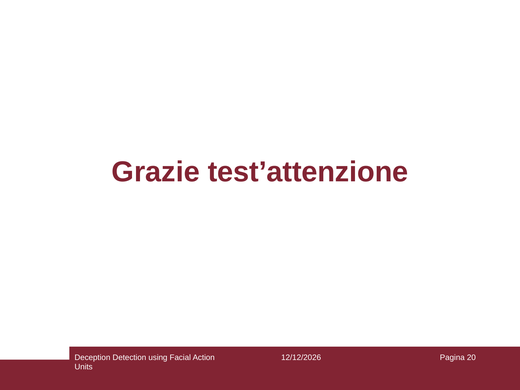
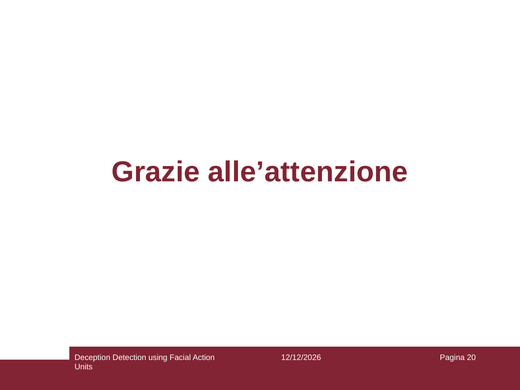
test’attenzione: test’attenzione -> alle’attenzione (308, 172)
